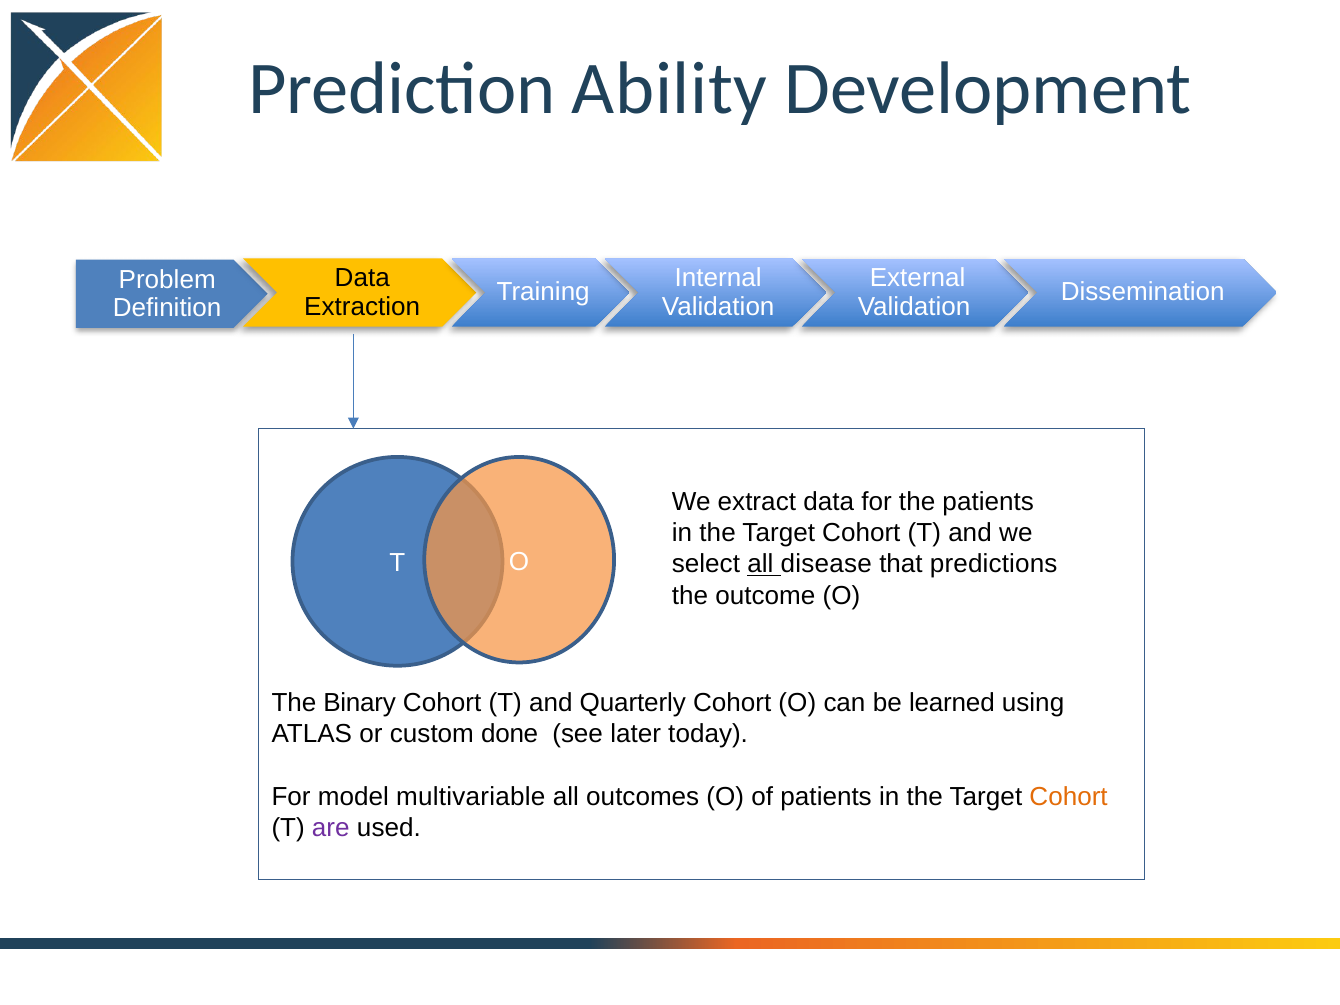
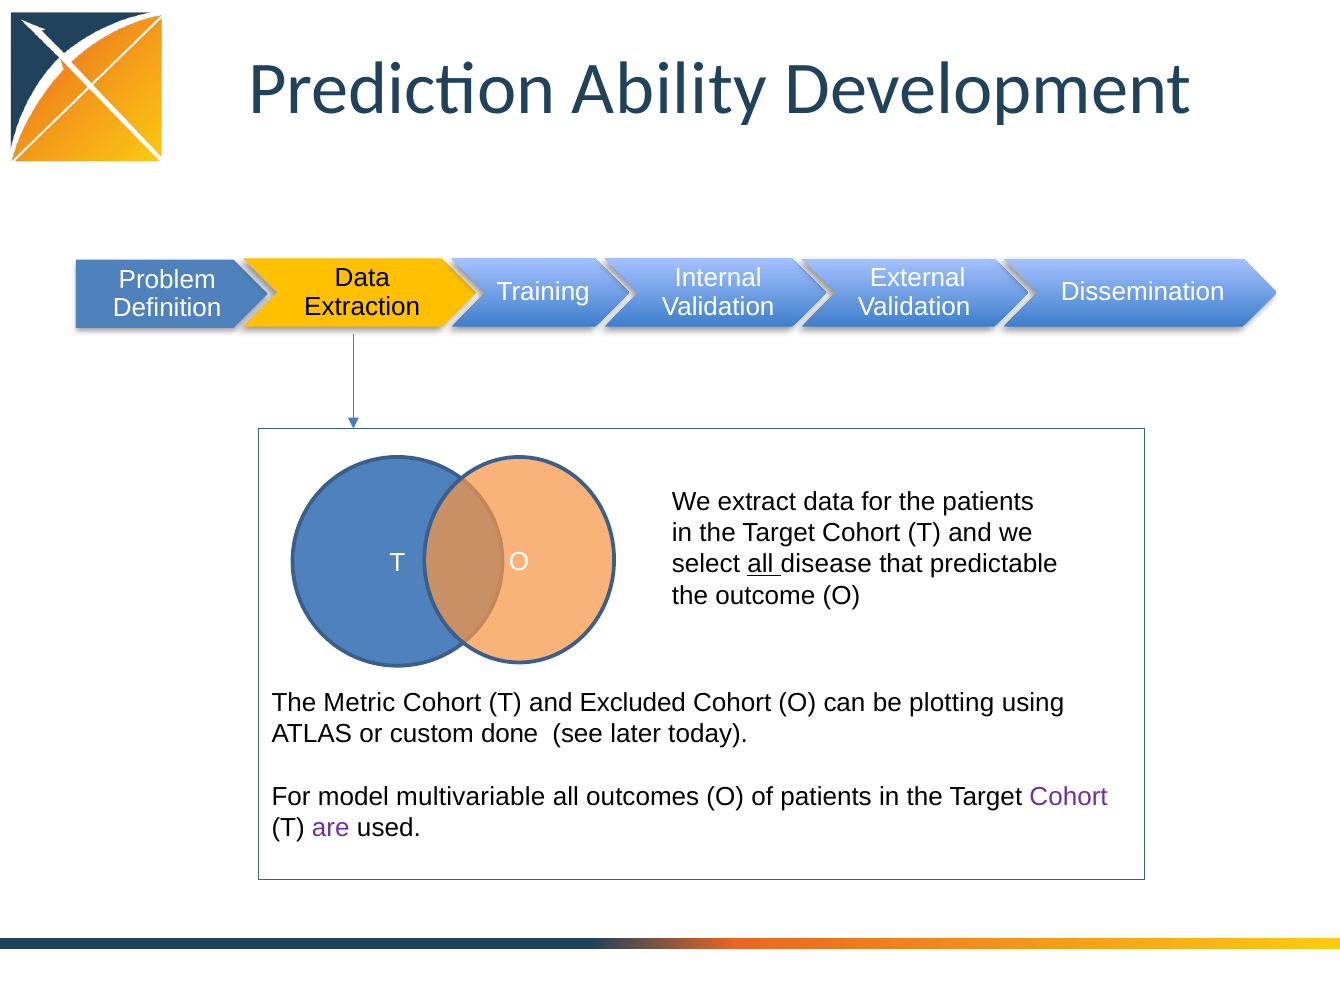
predictions: predictions -> predictable (994, 564)
Binary: Binary -> Metric (359, 703)
Quarterly: Quarterly -> Excluded (633, 703)
learned: learned -> plotting (952, 703)
Cohort colour: orange -> purple (1069, 797)
